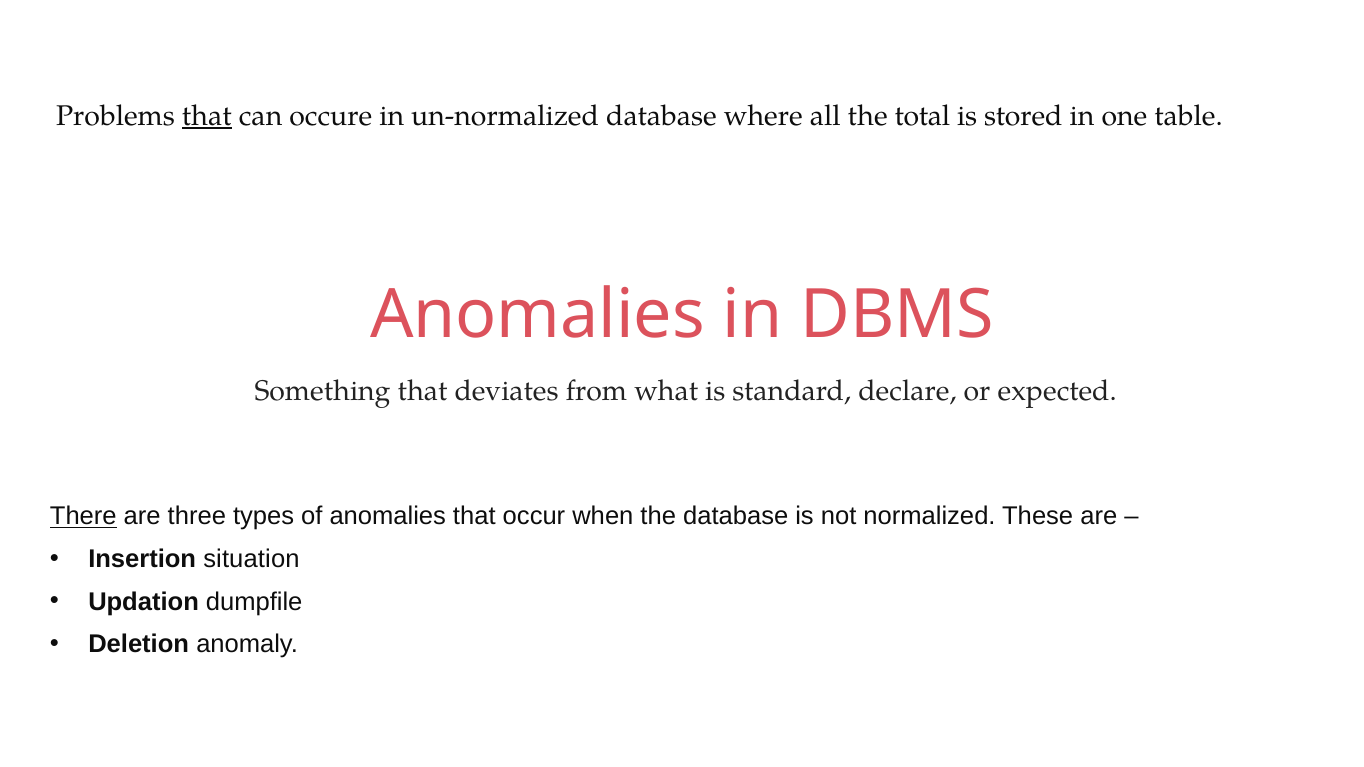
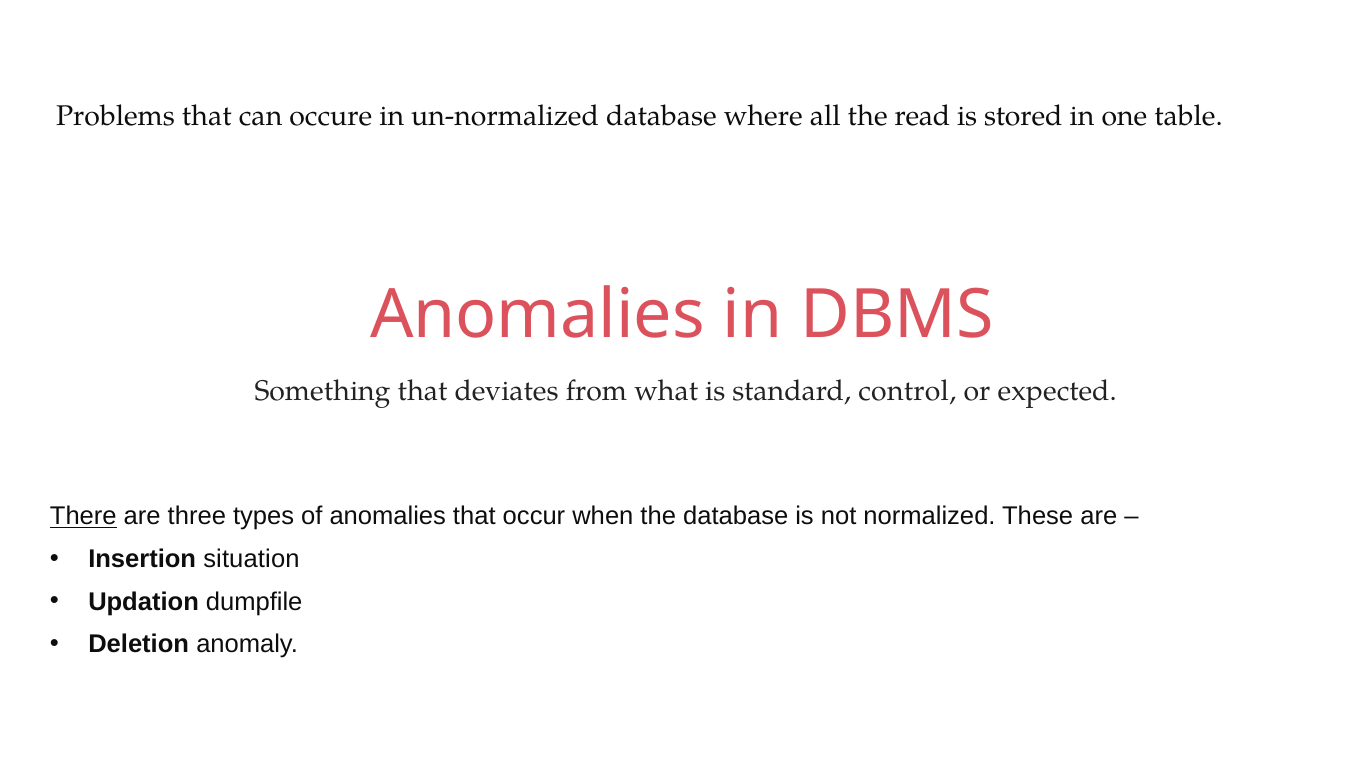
that underline: present -> none (207, 116)
total: total -> read (922, 116)
declare: declare -> control (907, 392)
